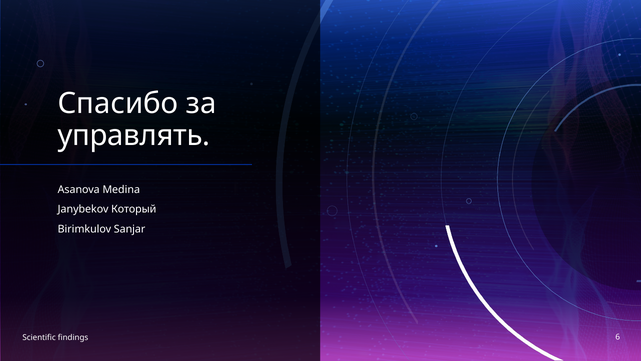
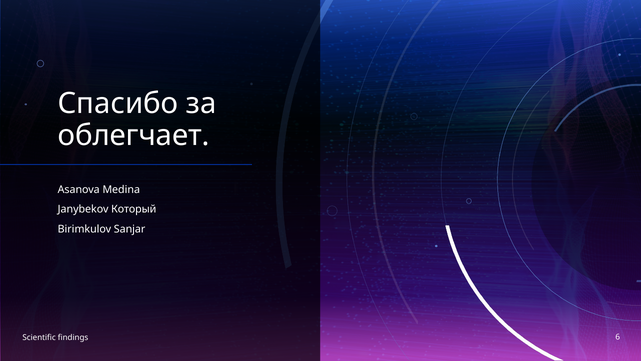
управлять: управлять -> облегчает (134, 135)
